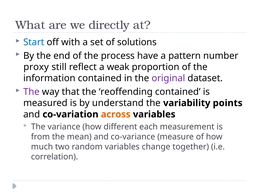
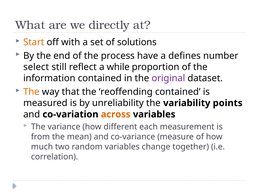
Start colour: blue -> orange (34, 42)
pattern: pattern -> defines (185, 56)
proxy: proxy -> select (36, 67)
weak: weak -> while (118, 67)
The colour: purple -> orange (31, 91)
understand: understand -> unreliability (118, 103)
